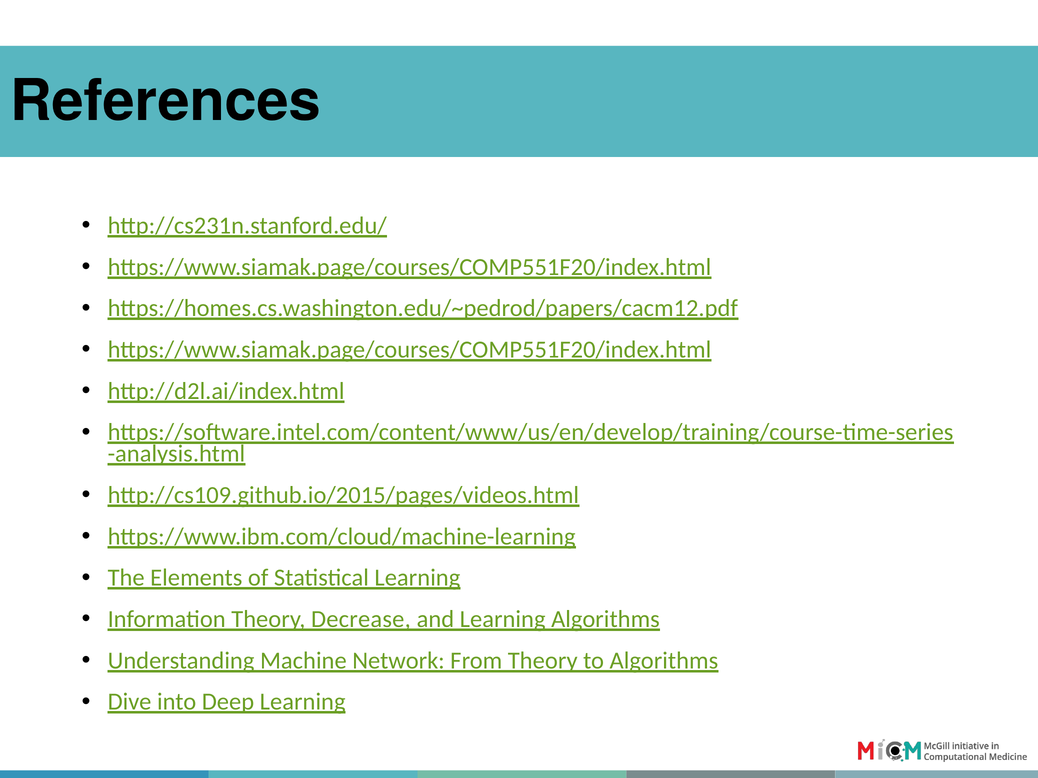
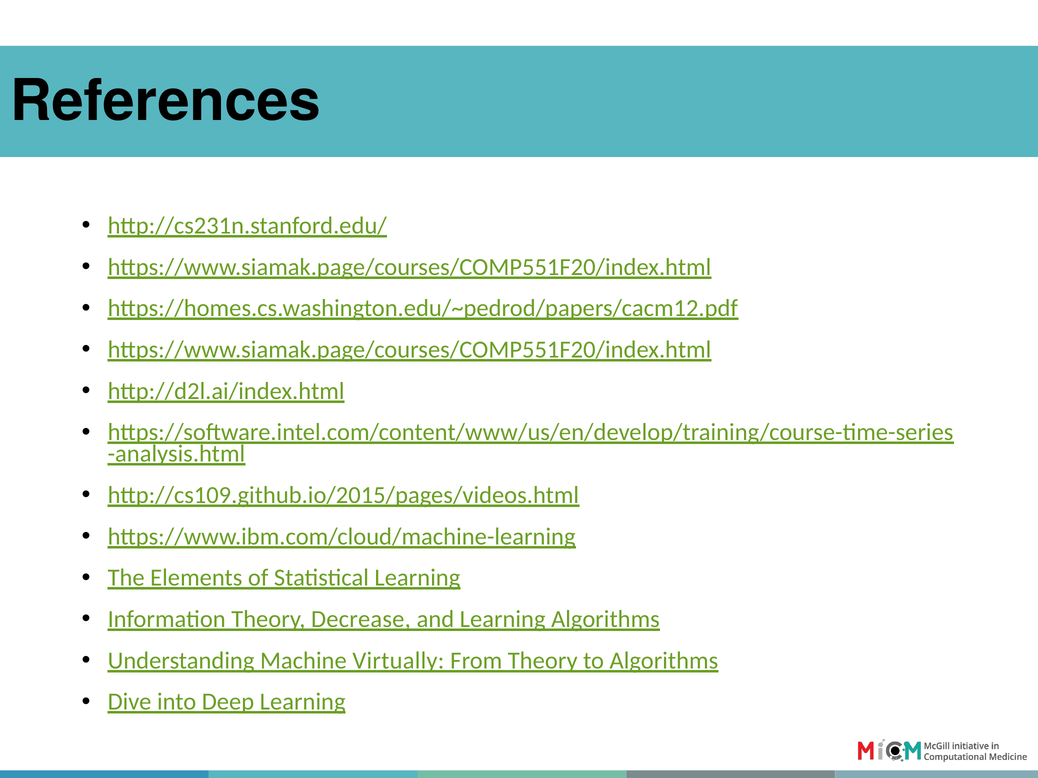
Network: Network -> Virtually (398, 661)
